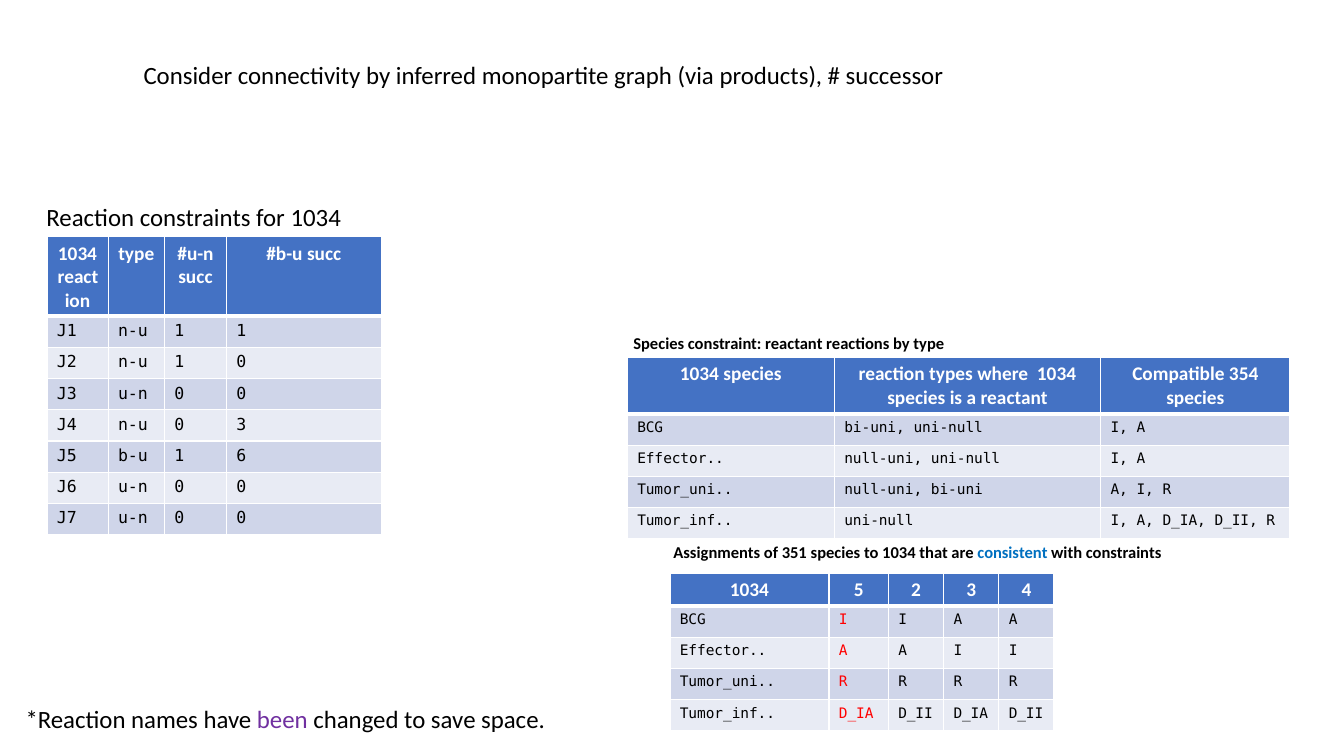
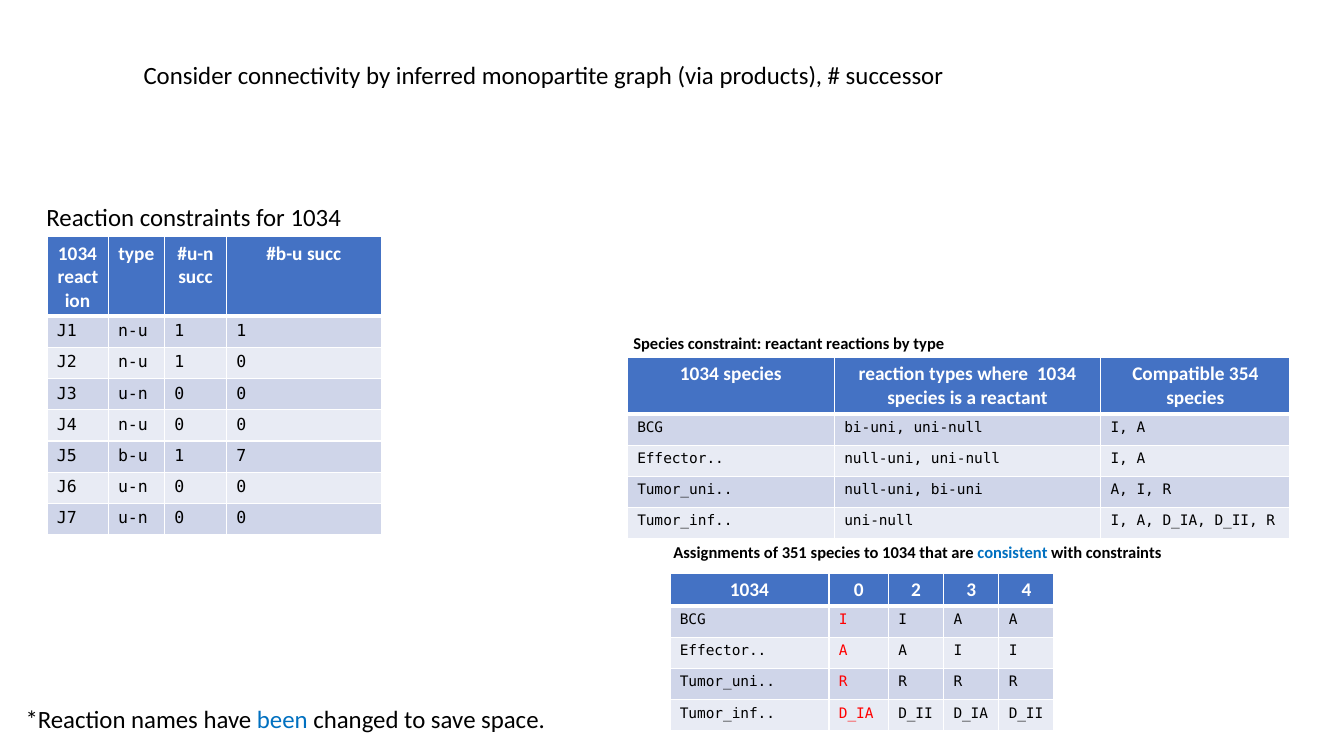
n-u 0 3: 3 -> 0 (241, 425)
6: 6 -> 7 (241, 456)
1034 5: 5 -> 0 (859, 590)
been colour: purple -> blue (282, 721)
